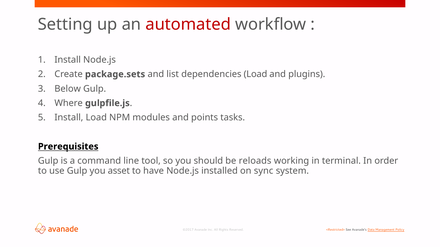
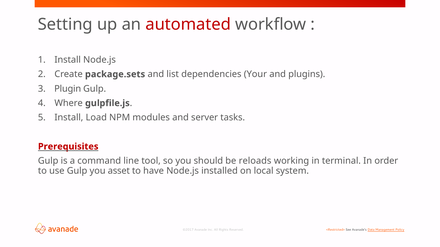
dependencies Load: Load -> Your (255, 74)
Below: Below -> Plugin (68, 89)
points: points -> server (205, 118)
Prerequisites colour: black -> red (68, 147)
sync: sync -> local (264, 171)
